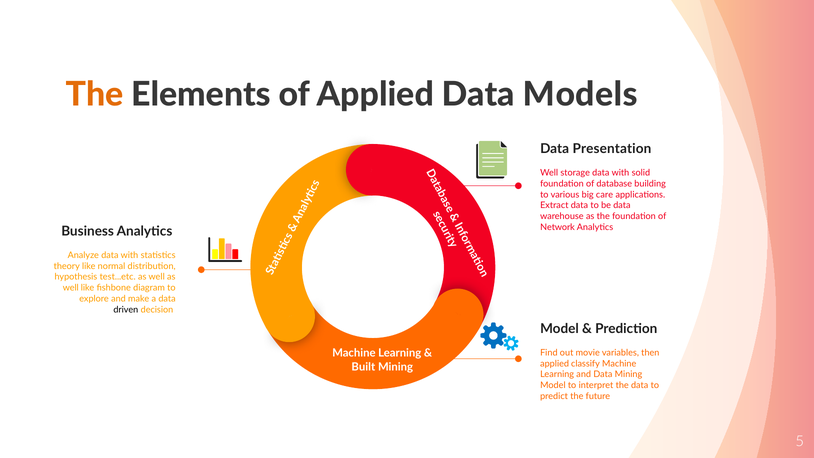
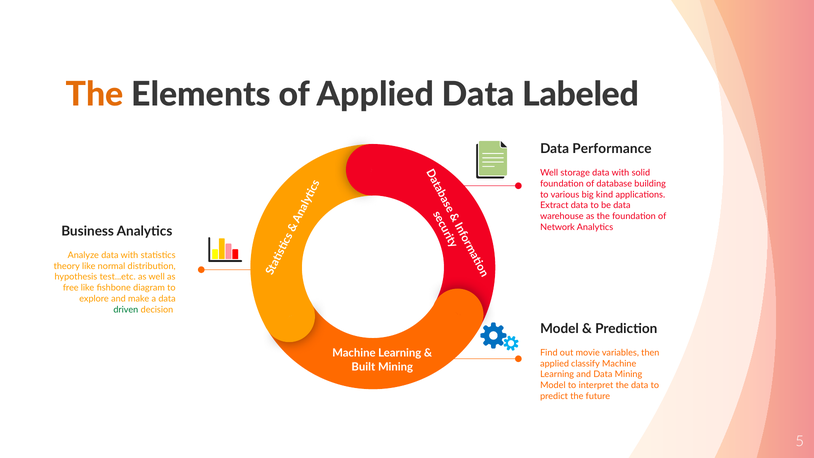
Models: Models -> Labeled (581, 94)
Presentation: Presentation -> Performance (612, 149)
care: care -> kind (605, 194)
well: well -> free (71, 288)
driven colour: black -> green (126, 309)
